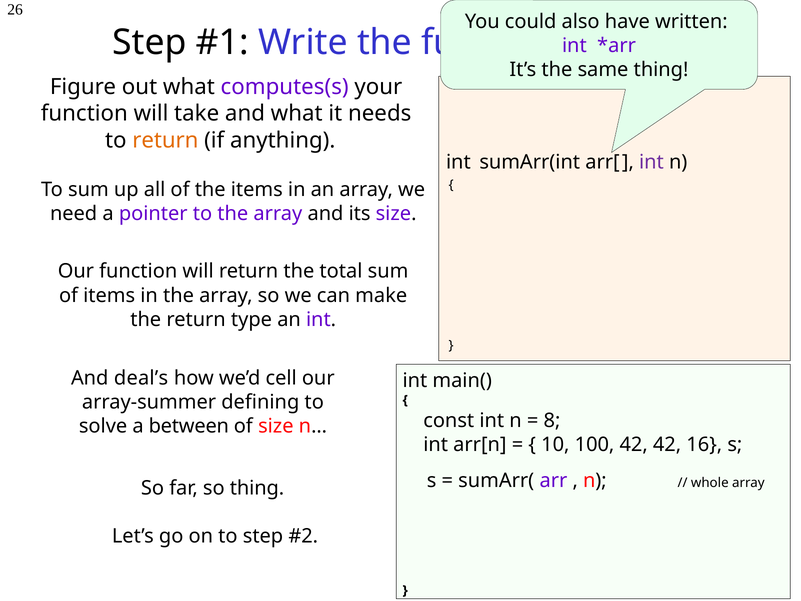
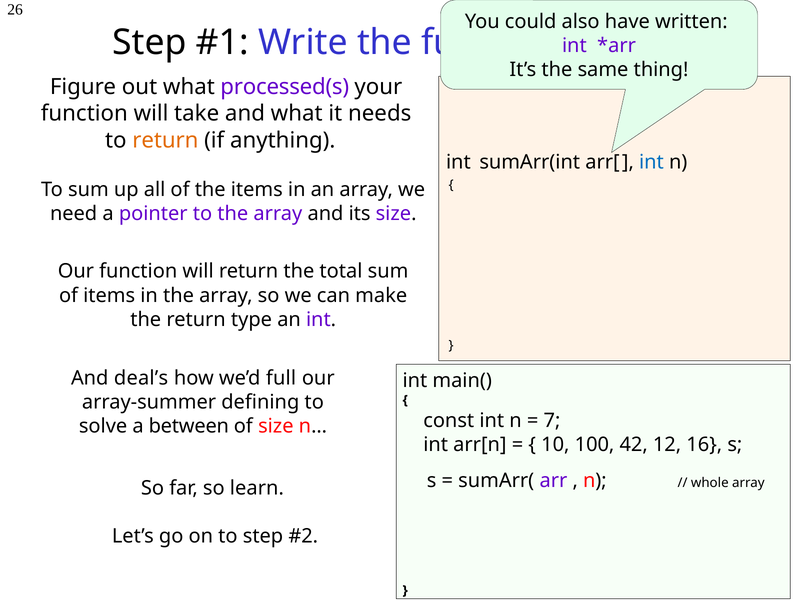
computes(s: computes(s -> processed(s (285, 87)
int colour: purple -> blue (651, 162)
cell: cell -> full (281, 378)
8: 8 -> 7 (552, 420)
42 42: 42 -> 12 (667, 444)
so thing: thing -> learn (257, 488)
